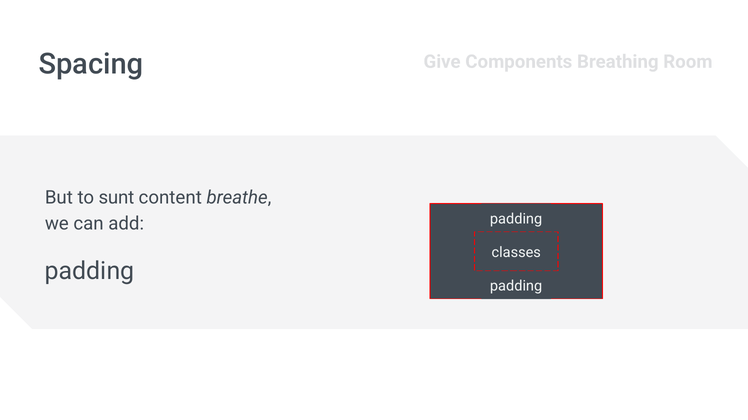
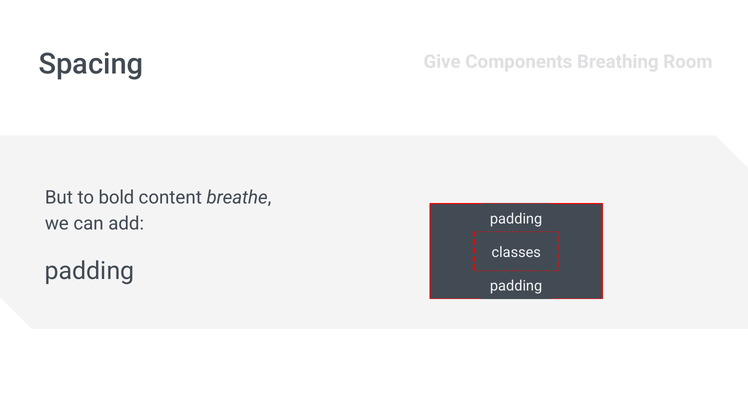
sunt: sunt -> bold (116, 198)
